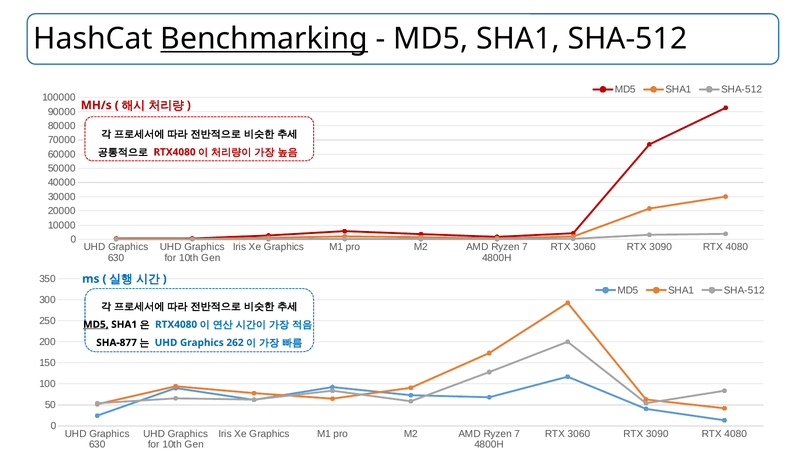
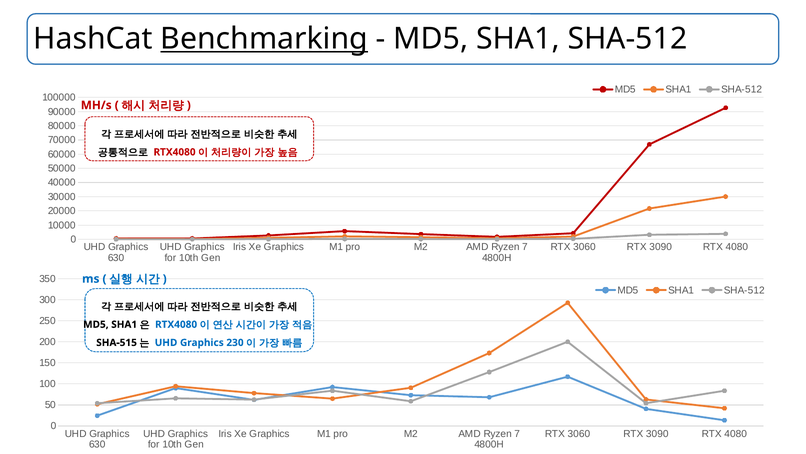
MD5 underline: present -> none (96, 324)
SHA-877: SHA-877 -> SHA-515 (117, 342)
262: 262 -> 230 (235, 342)
